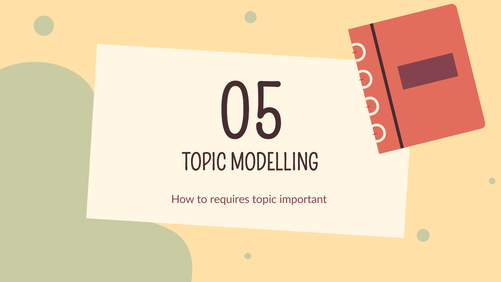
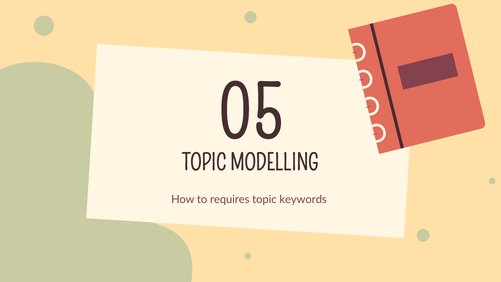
important: important -> keywords (303, 199)
